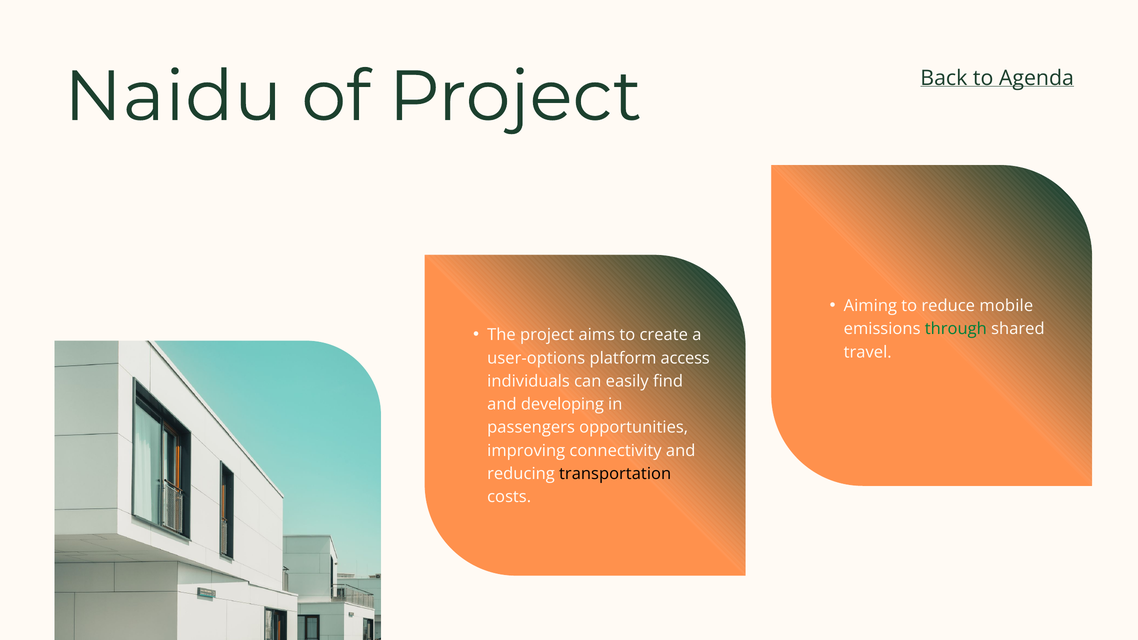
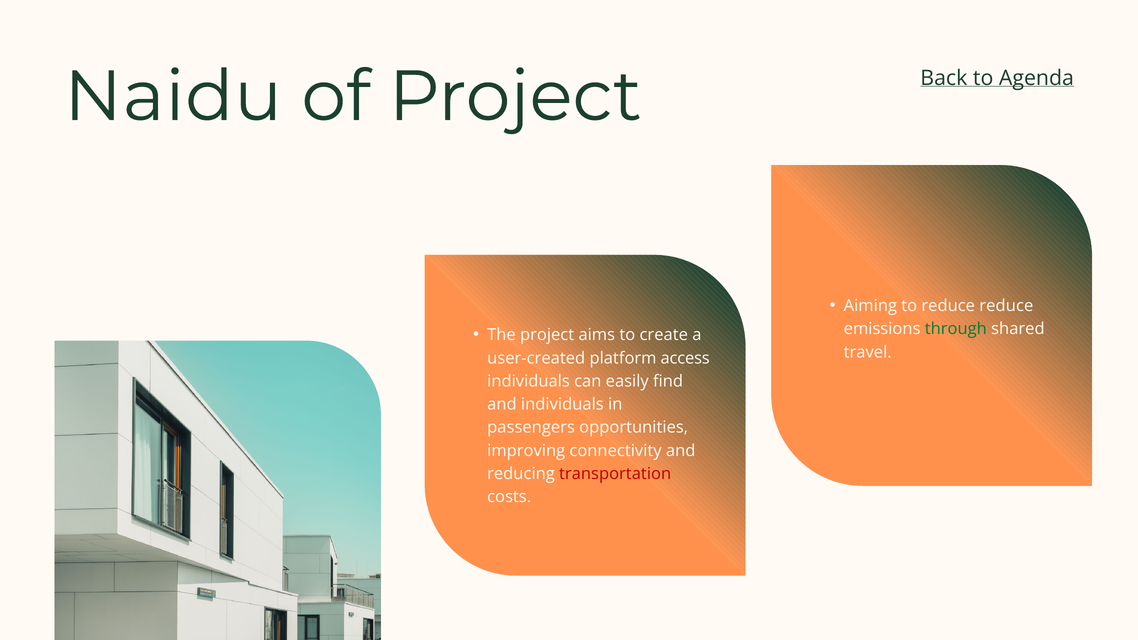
reduce mobile: mobile -> reduce (1006, 306)
user-options: user-options -> user-created (536, 358)
and developing: developing -> individuals (562, 404)
transportation colour: black -> red (615, 474)
